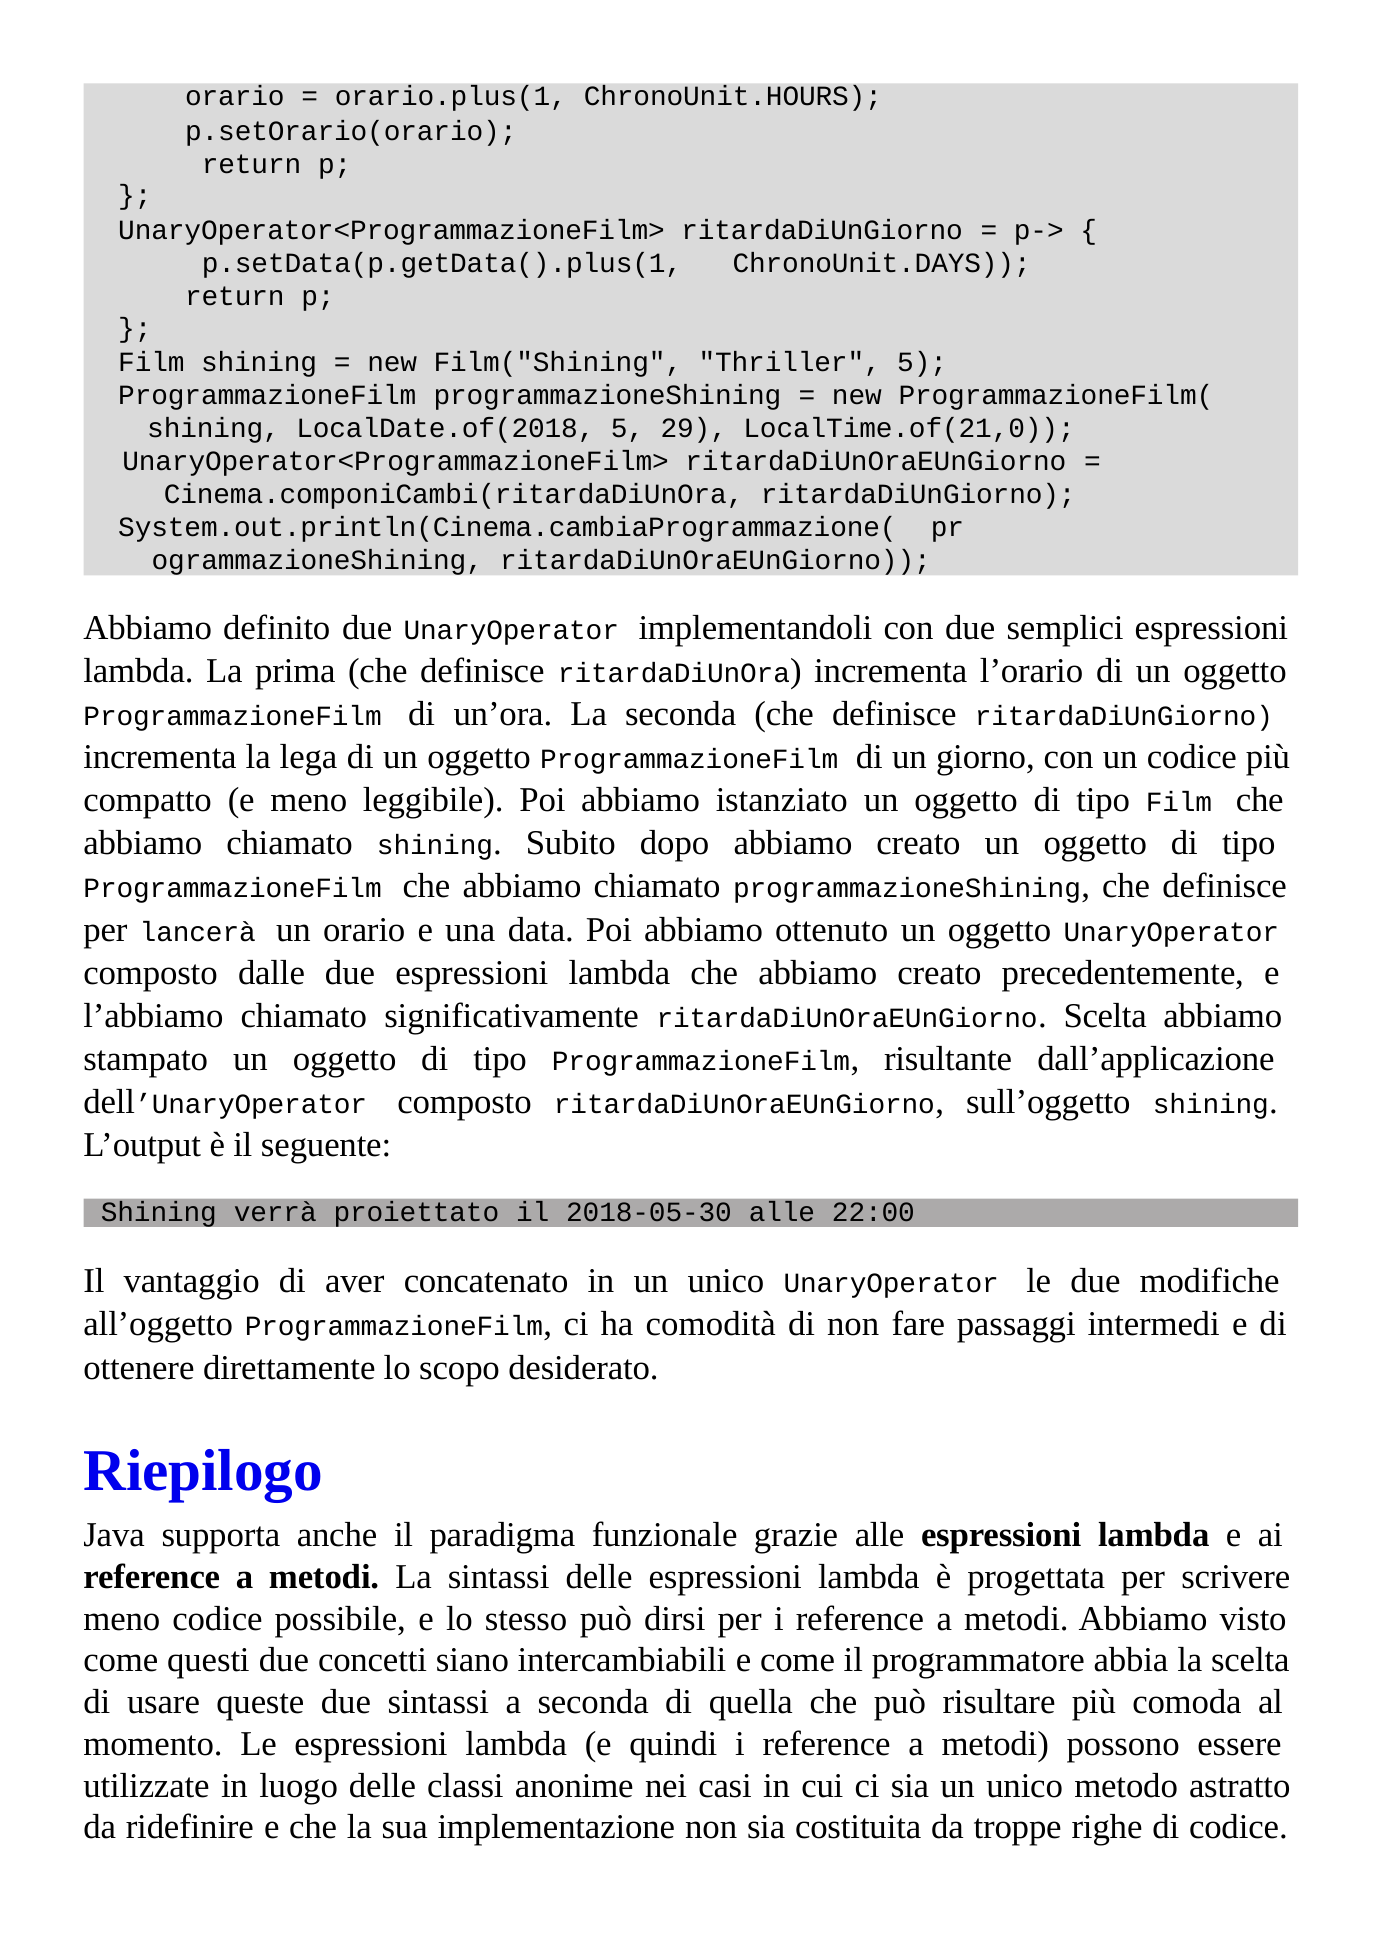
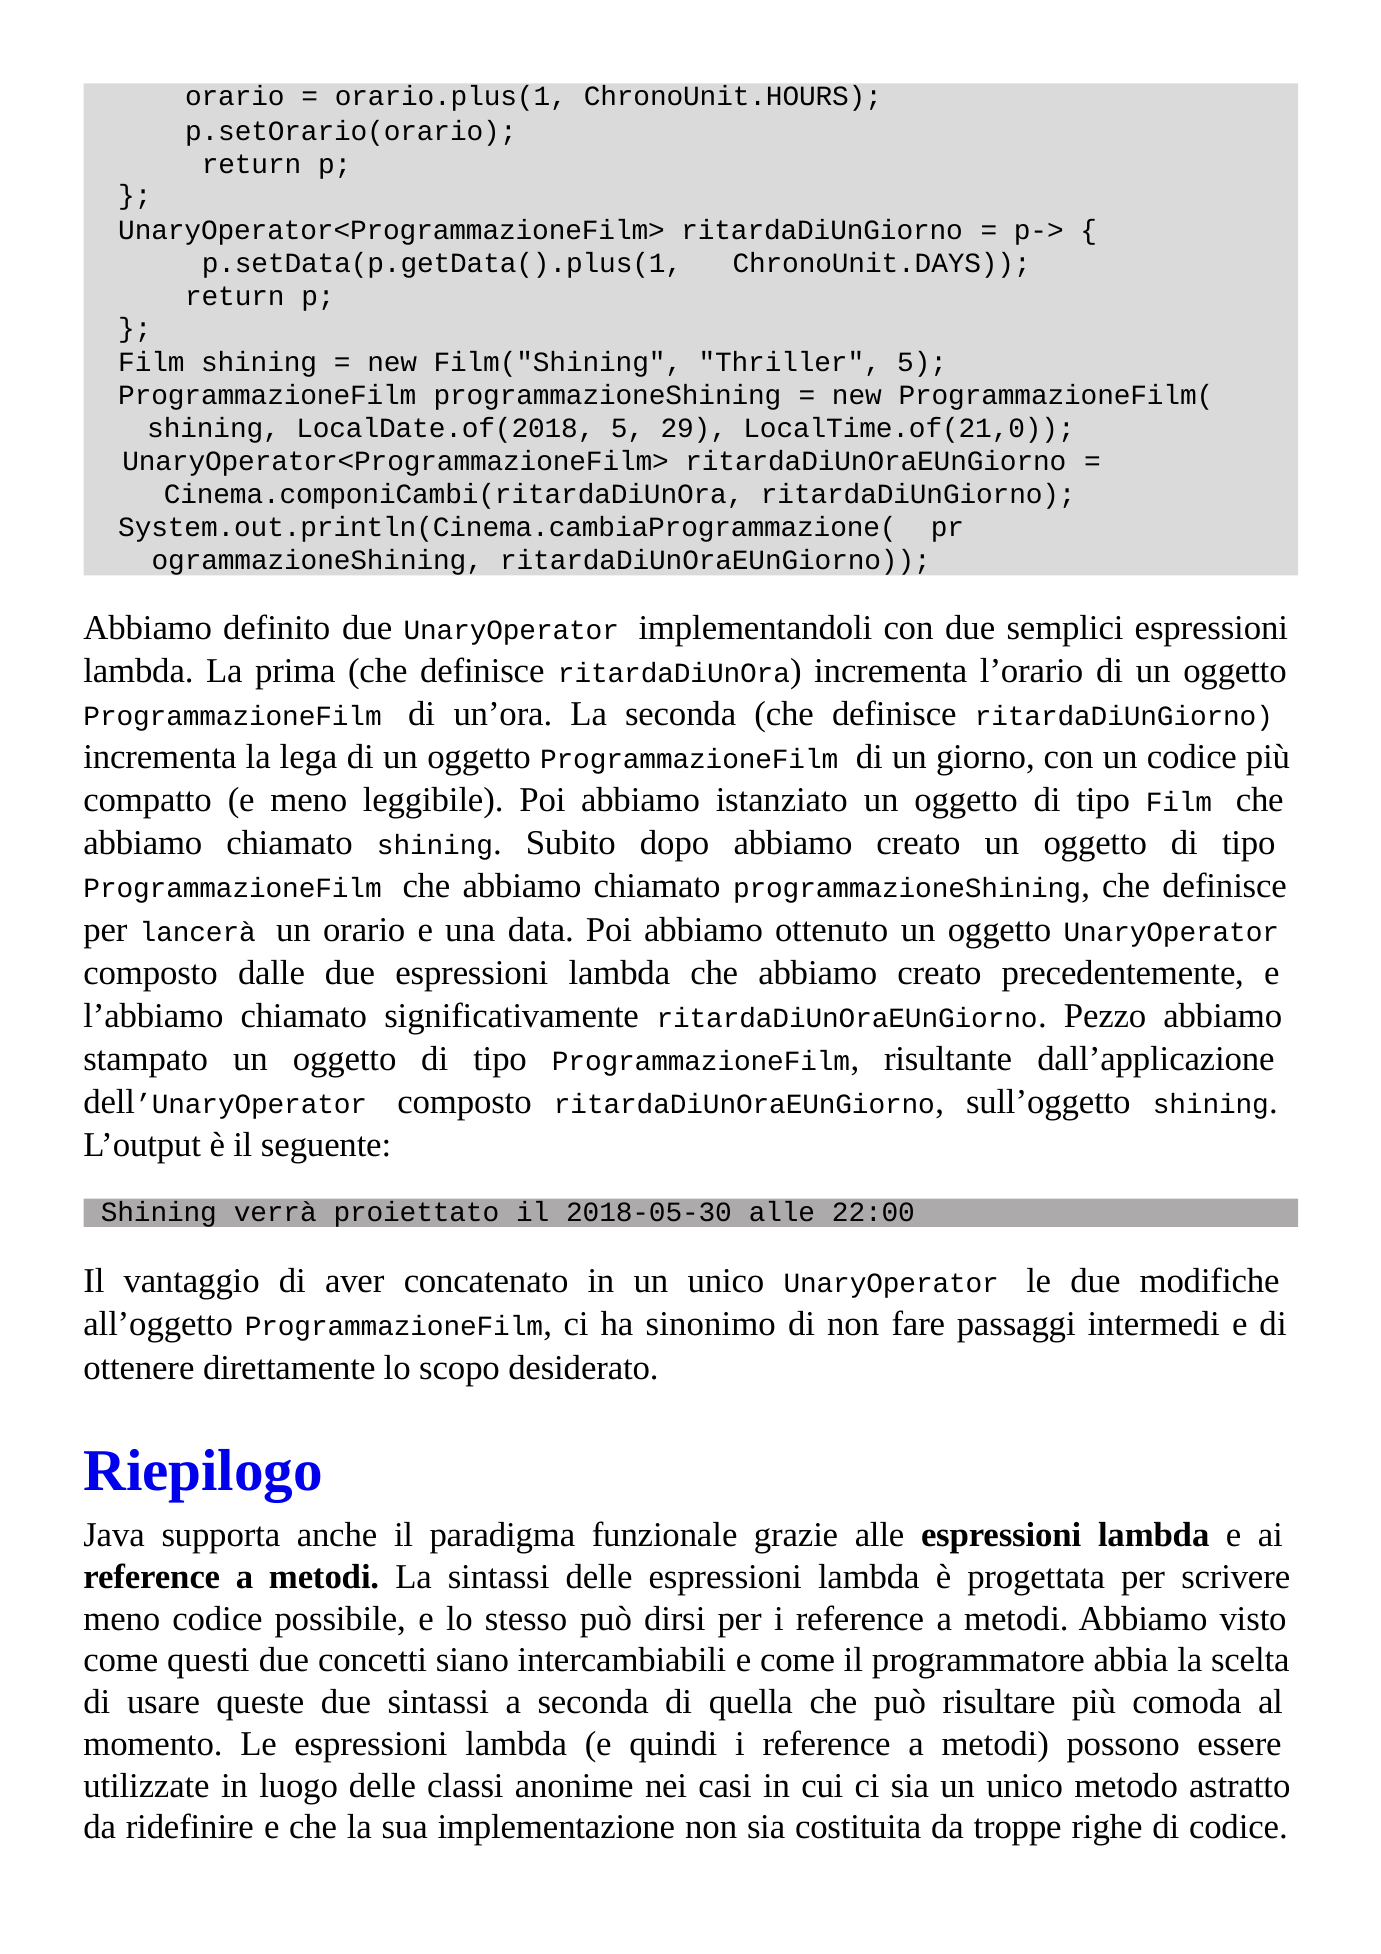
Scelta: Scelta -> Pezzo (1105, 1016)
comodità: comodità -> sinonimo (711, 1325)
